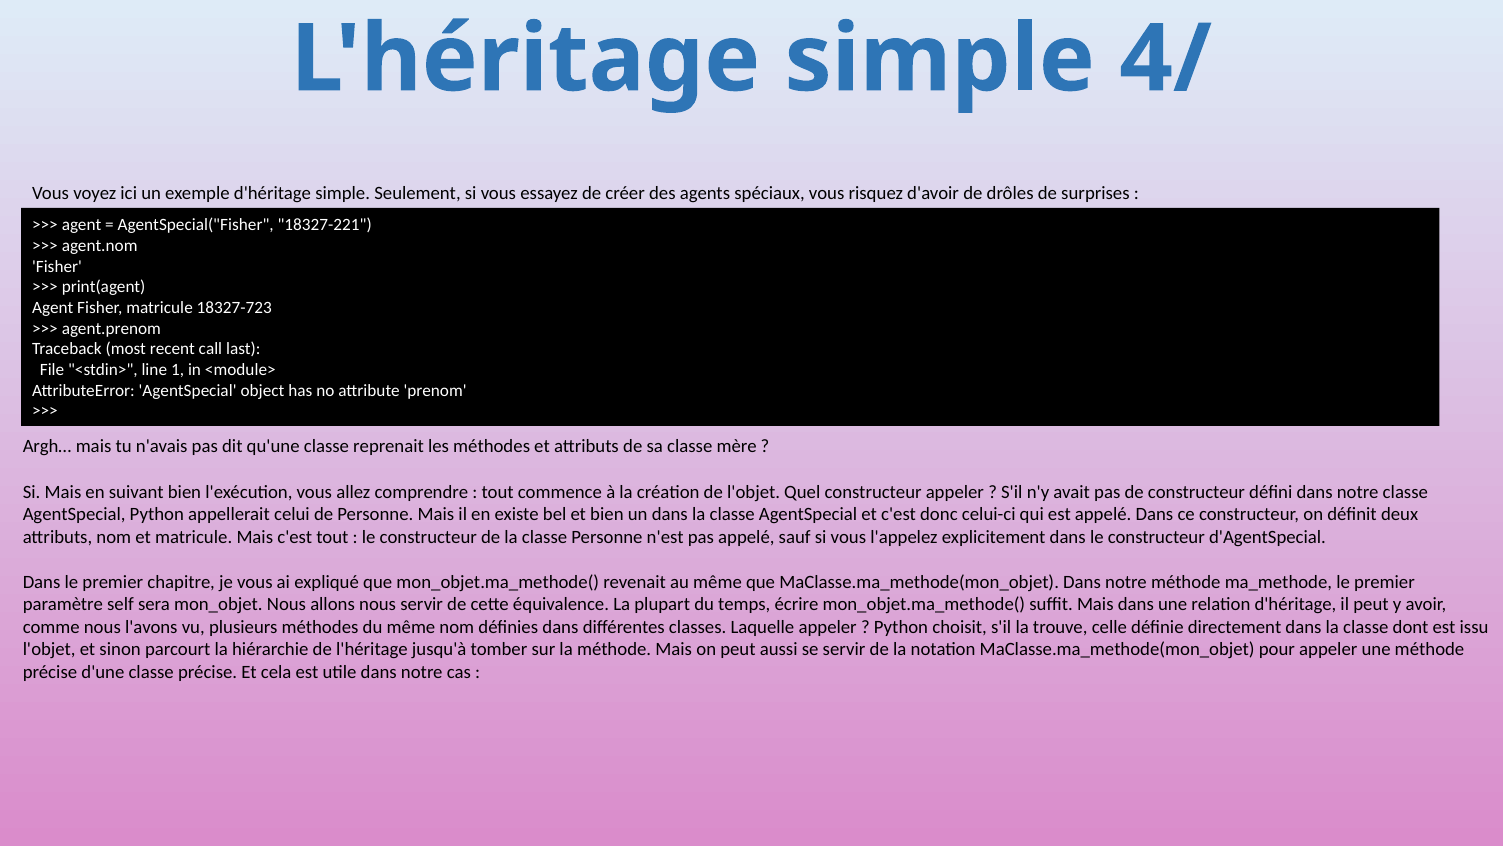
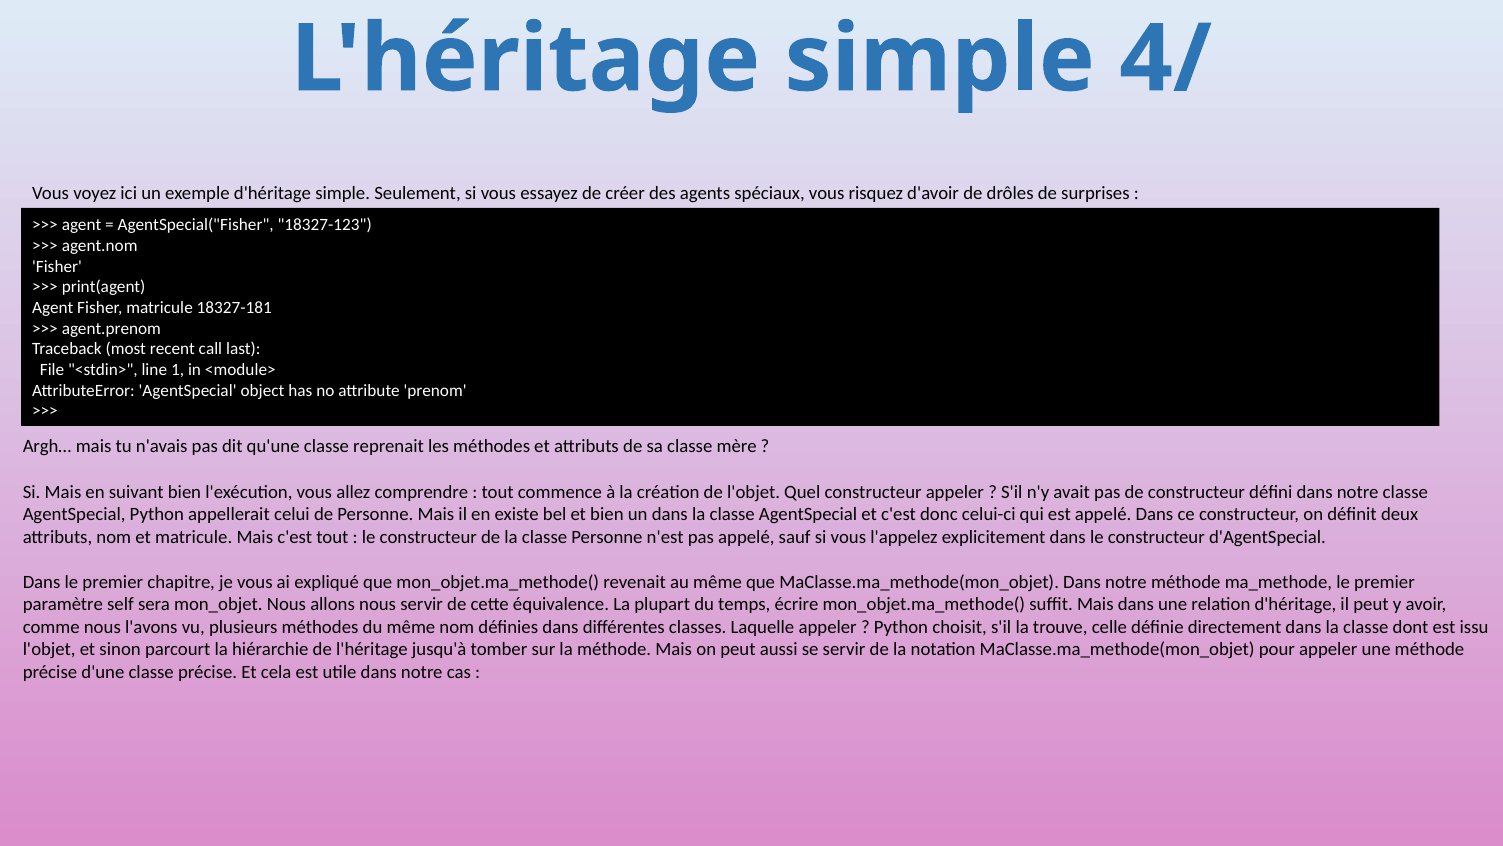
18327-221: 18327-221 -> 18327-123 (325, 225)
18327-723: 18327-723 -> 18327-181 (234, 308)
